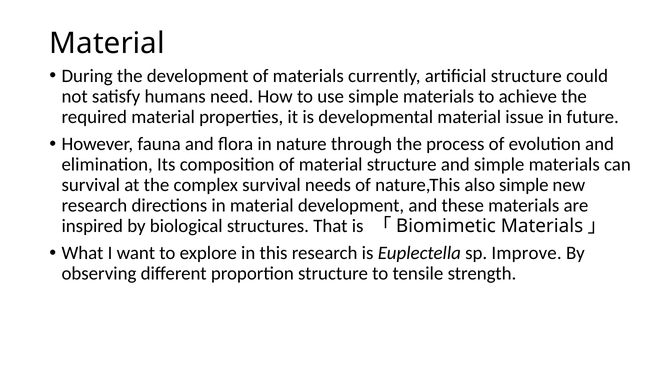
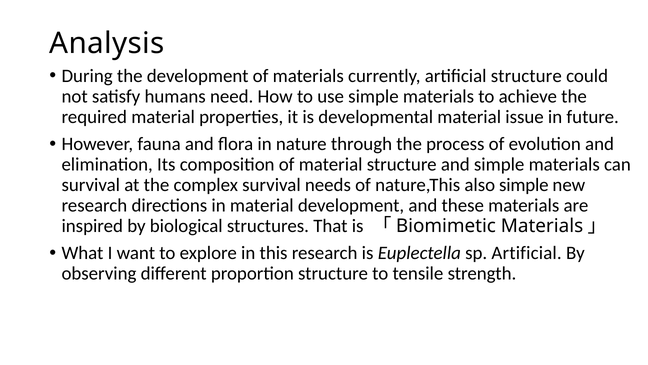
Material: Material -> Analysis (107, 44)
sp Improve: Improve -> Artificial (527, 253)
